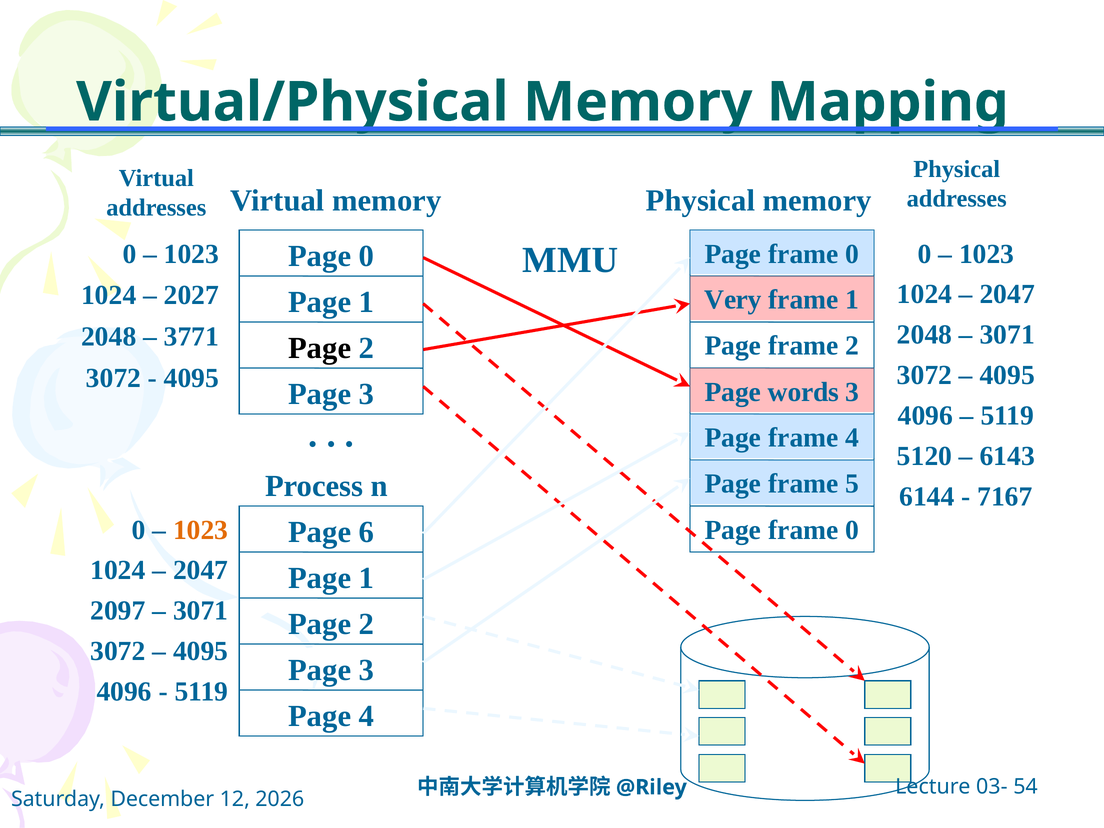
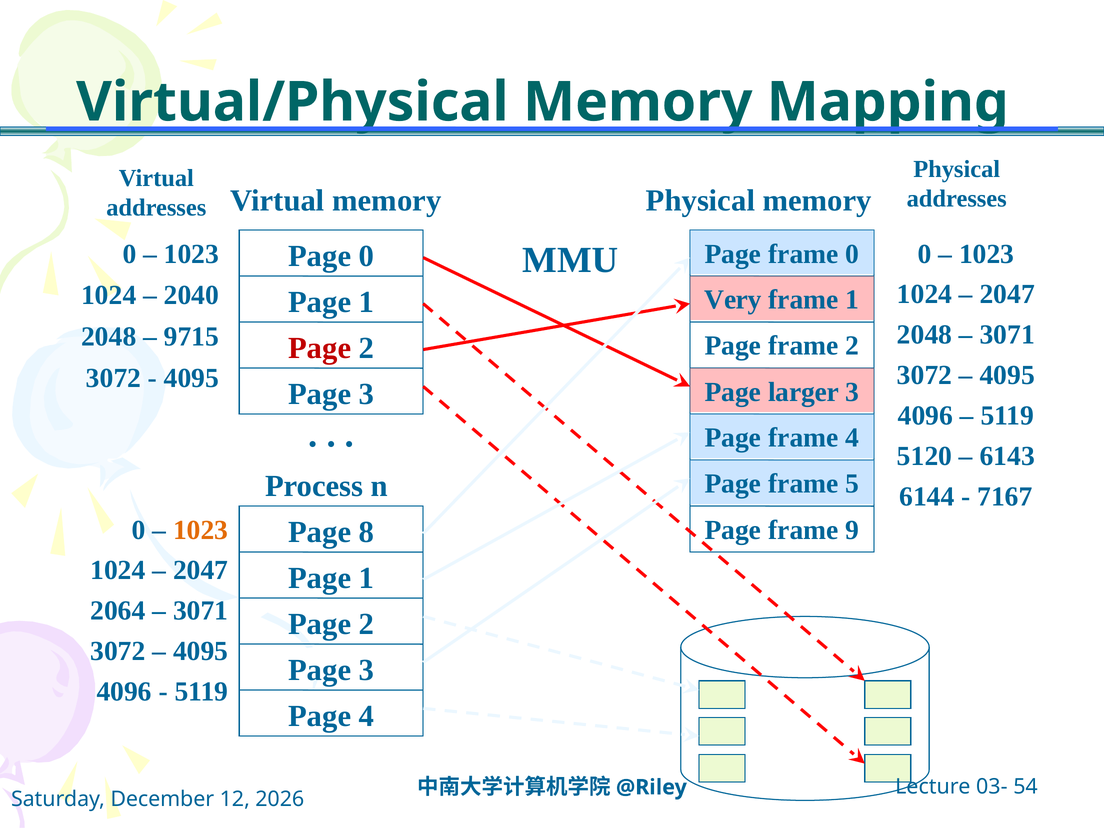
2027: 2027 -> 2040 (191, 295)
3771: 3771 -> 9715 (191, 337)
Page colour: black -> red (320, 348)
words: words -> larger (803, 392)
0: 0 -> 9 (852, 530)
6: 6 -> 8 (366, 532)
2097: 2097 -> 2064 (118, 611)
